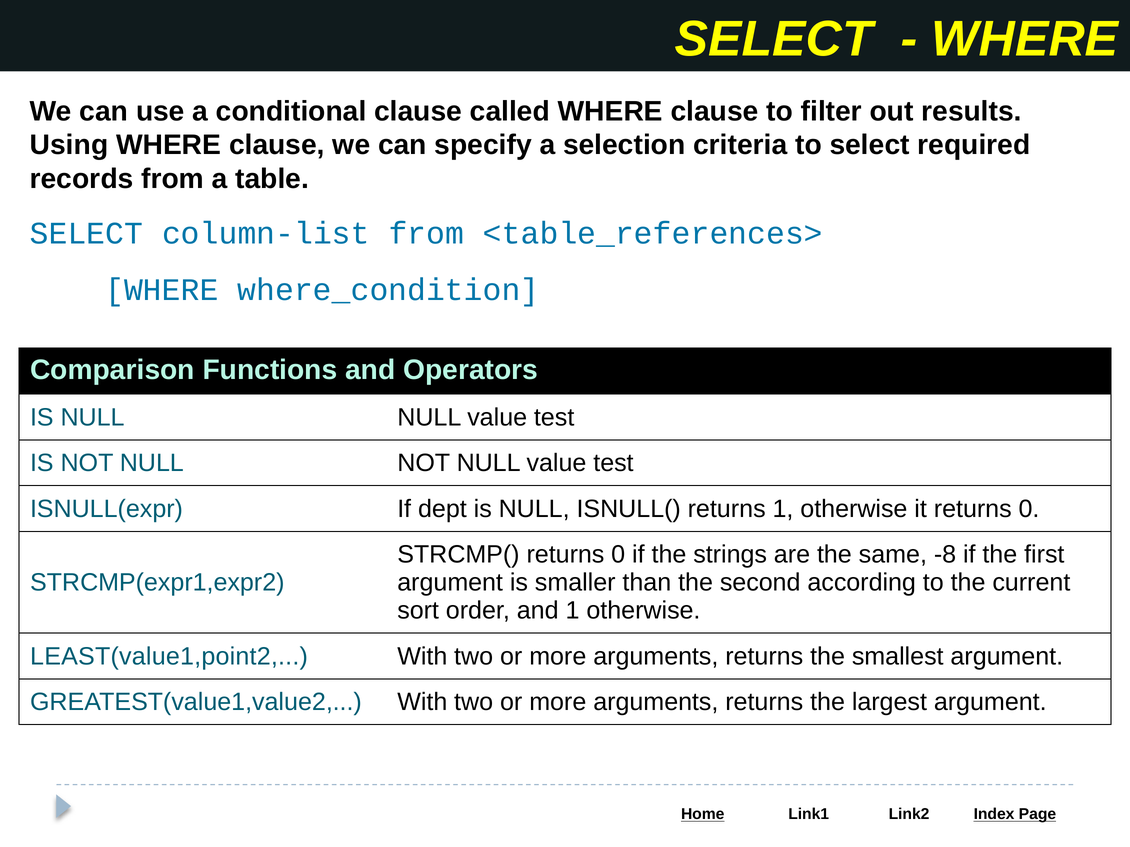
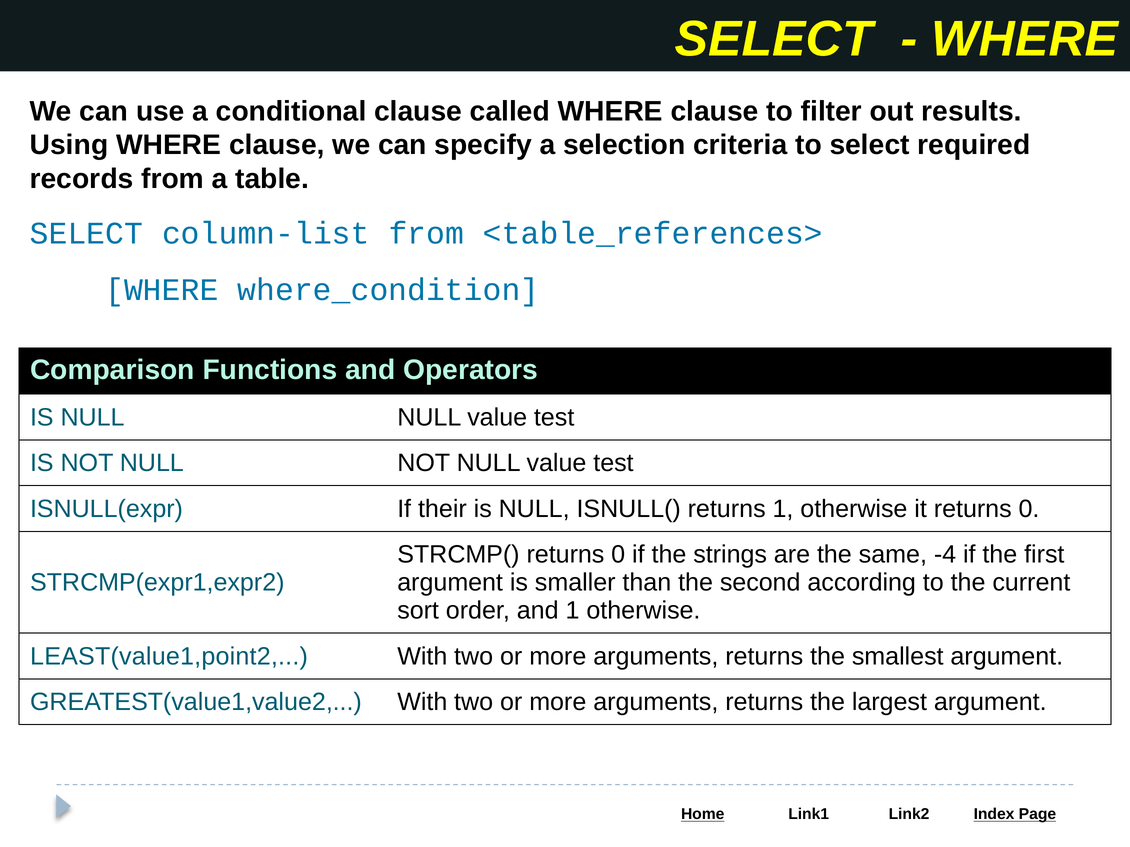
dept: dept -> their (442, 509)
-8: -8 -> -4 (945, 555)
